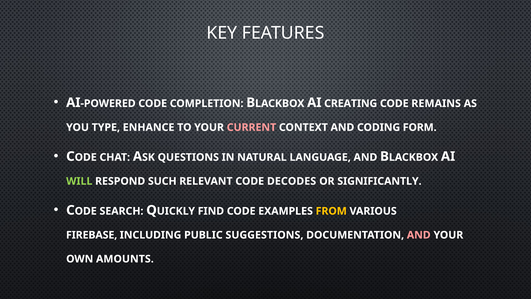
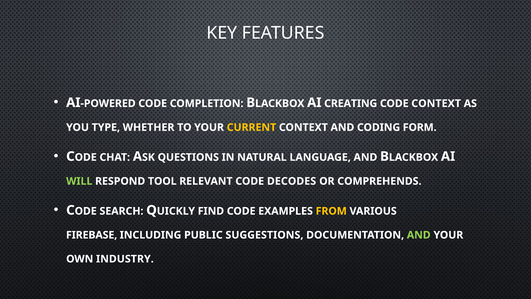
CODE REMAINS: REMAINS -> CONTEXT (436, 103)
ENHANCE: ENHANCE -> WHETHER (149, 127)
CURRENT colour: pink -> yellow (251, 127)
SUCH: SUCH -> TOOL (162, 181)
SIGNIFICANTLY: SIGNIFICANTLY -> COMPREHENDS (379, 181)
AND colour: pink -> light green (419, 235)
AMOUNTS: AMOUNTS -> INDUSTRY (125, 259)
